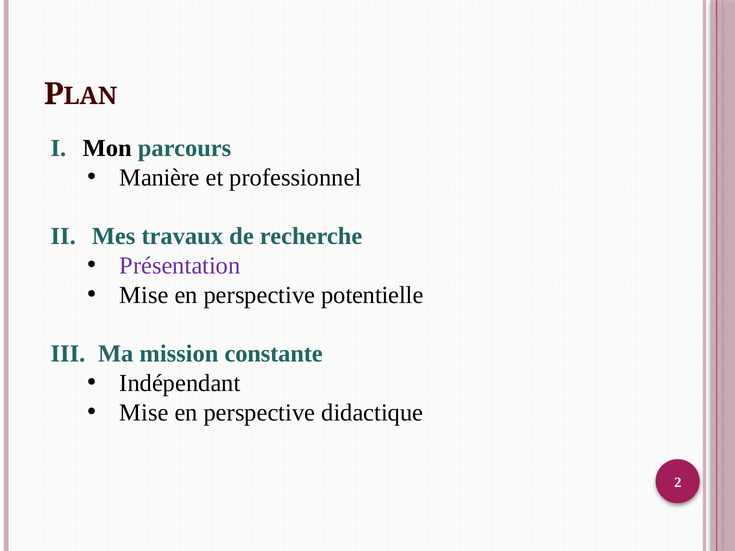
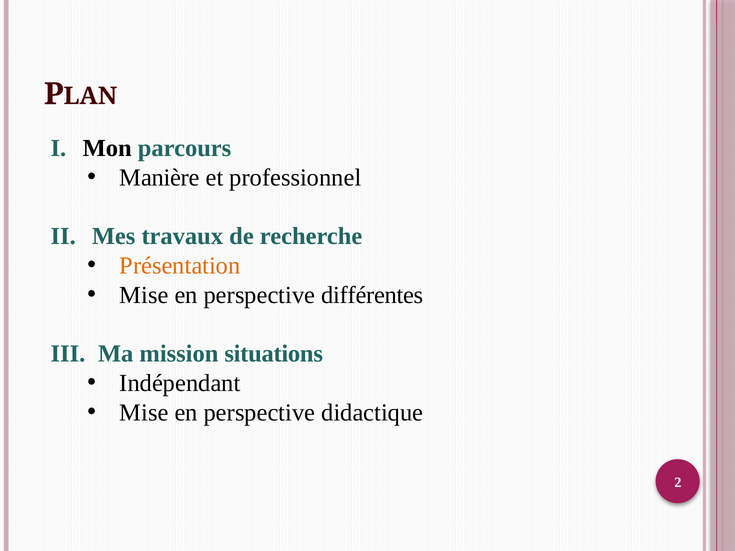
Présentation colour: purple -> orange (180, 266)
potentielle: potentielle -> différentes (372, 295)
constante: constante -> situations (274, 354)
